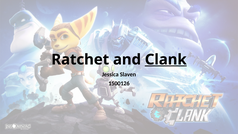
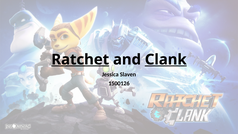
Ratchet underline: none -> present (80, 59)
